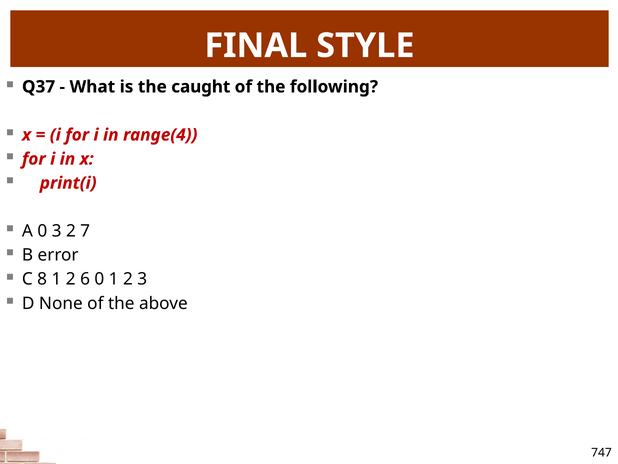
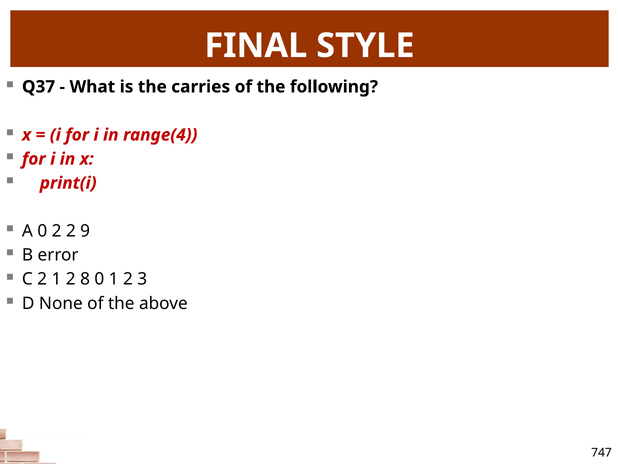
caught: caught -> carries (201, 87)
0 3: 3 -> 2 (57, 231)
7: 7 -> 9 (85, 231)
C 8: 8 -> 2 (42, 279)
6: 6 -> 8 (85, 279)
